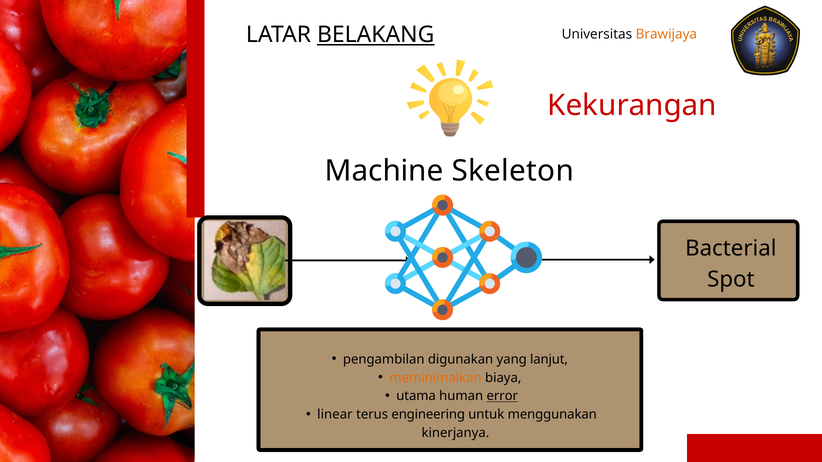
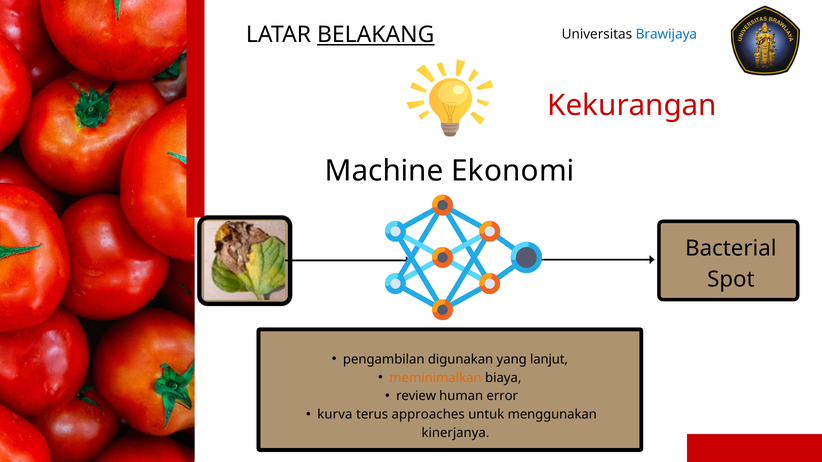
Brawijaya colour: orange -> blue (666, 34)
Skeleton: Skeleton -> Ekonomi (513, 171)
utama: utama -> review (416, 396)
error underline: present -> none (502, 396)
linear: linear -> kurva (335, 415)
engineering: engineering -> approaches (428, 415)
